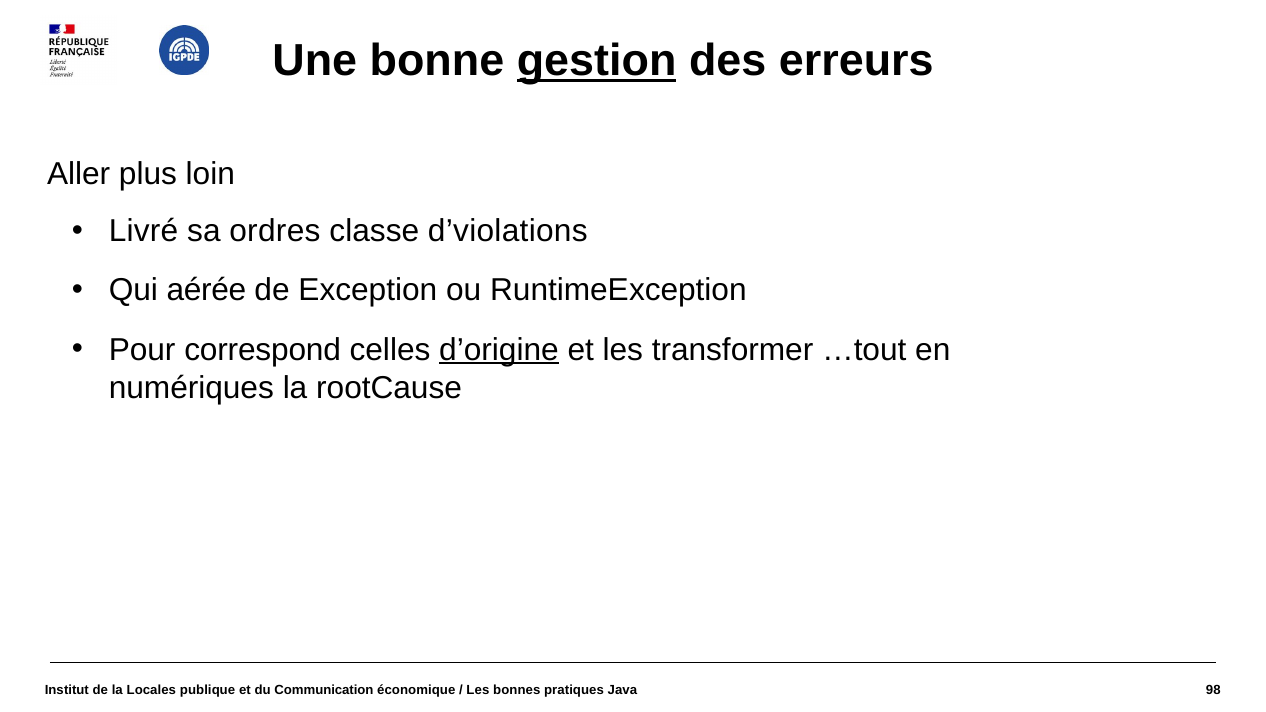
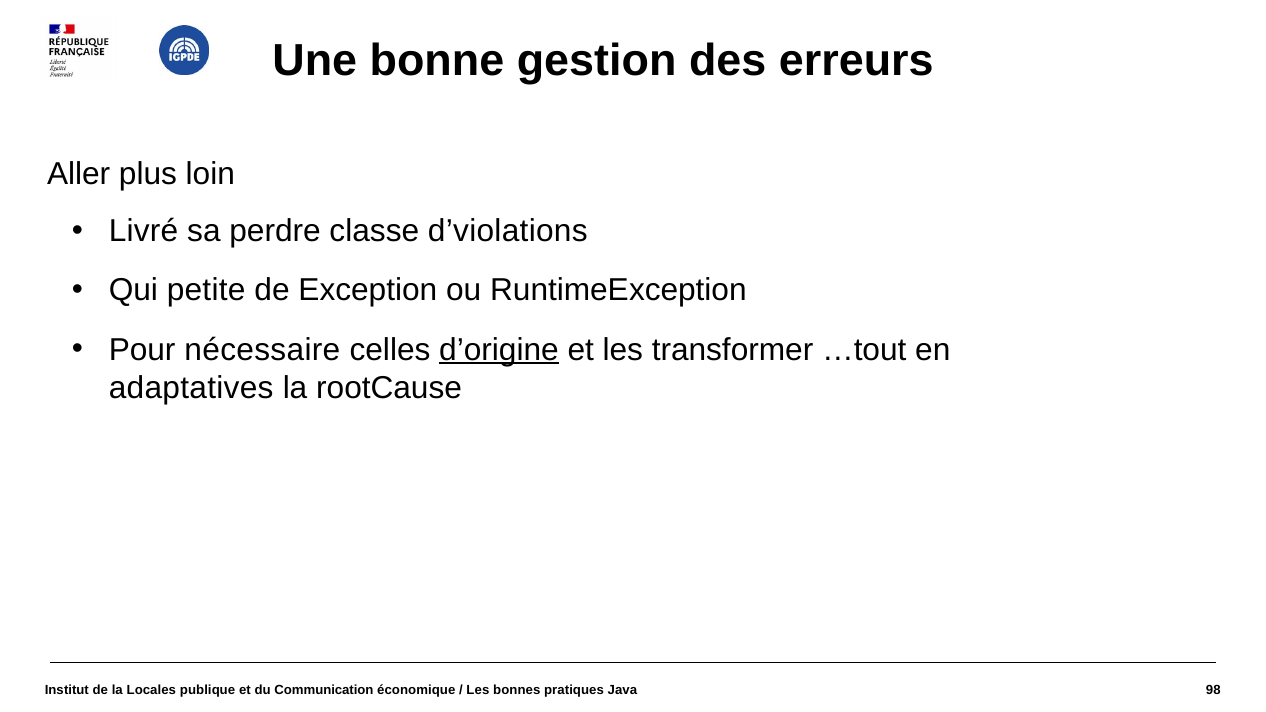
gestion underline: present -> none (597, 61)
ordres: ordres -> perdre (275, 231)
aérée: aérée -> petite (206, 291)
correspond: correspond -> nécessaire (262, 350)
numériques: numériques -> adaptatives (191, 388)
